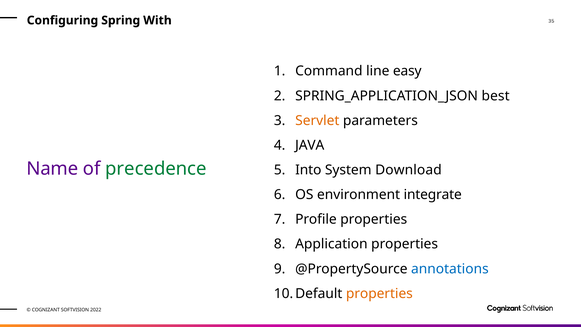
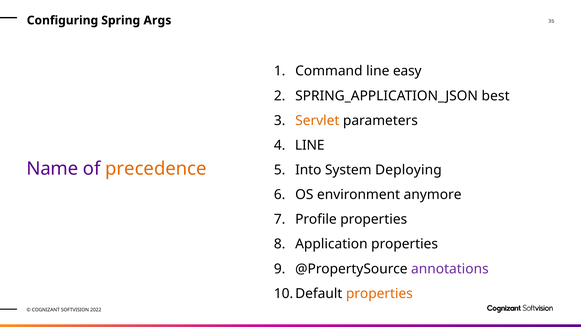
With: With -> Args (157, 20)
JAVA: JAVA -> LINE (310, 145)
precedence colour: green -> orange (156, 169)
Download: Download -> Deploying (408, 170)
integrate: integrate -> anymore (433, 195)
annotations colour: blue -> purple (450, 269)
